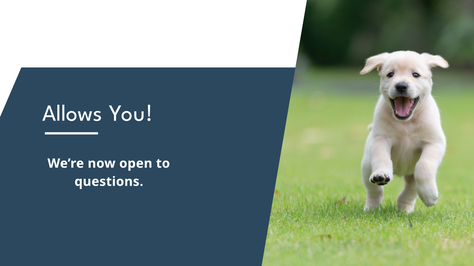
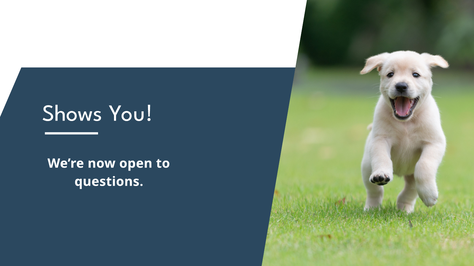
Allows: Allows -> Shows (72, 113)
